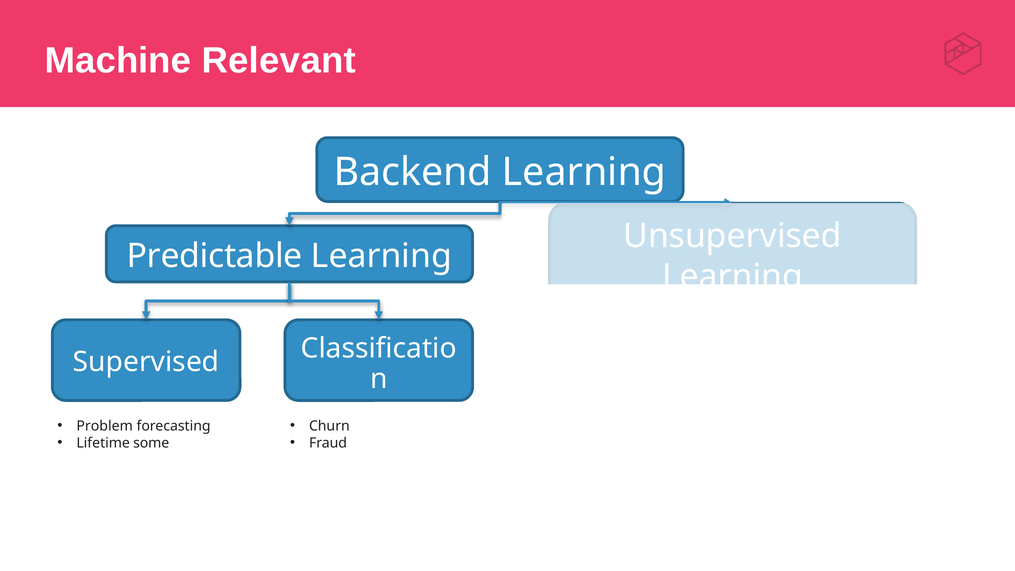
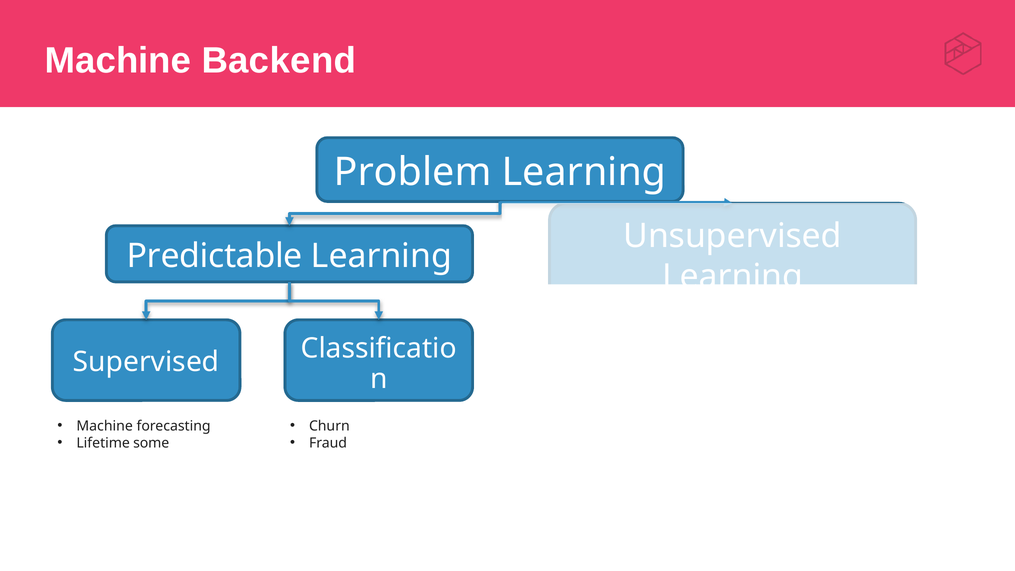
Relevant: Relevant -> Backend (279, 60)
Backend: Backend -> Problem (413, 172)
Problem: Problem -> Machine (105, 426)
